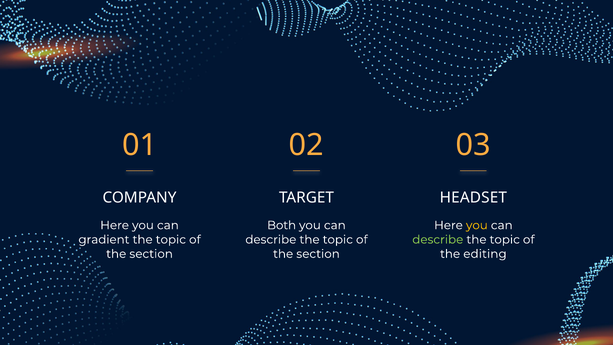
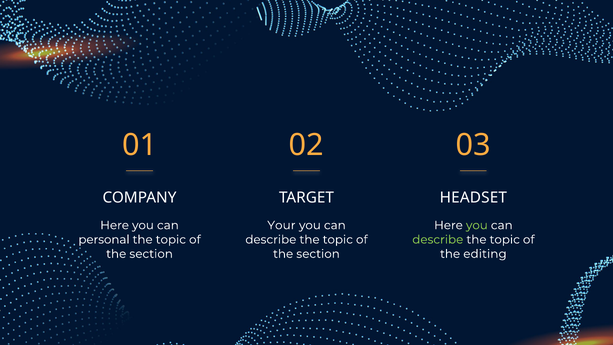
Both: Both -> Your (281, 225)
you colour: yellow -> light green (477, 225)
gradient: gradient -> personal (104, 239)
